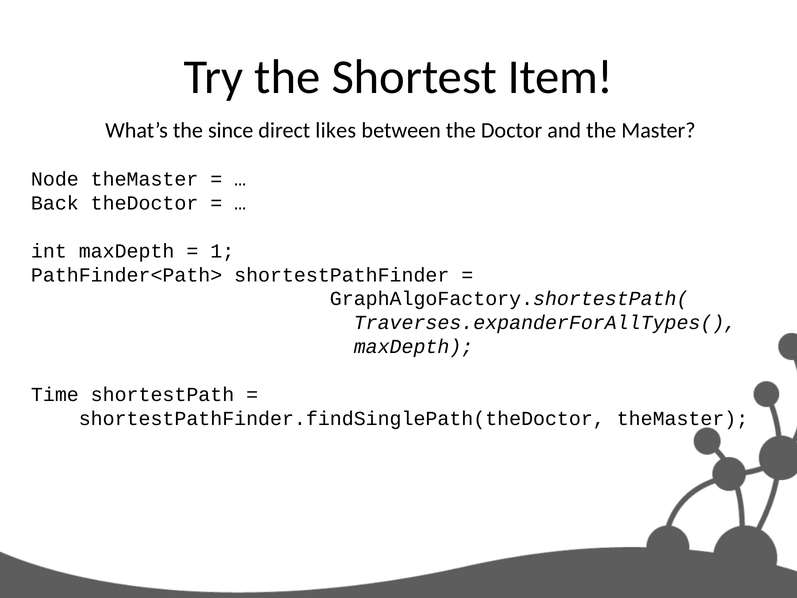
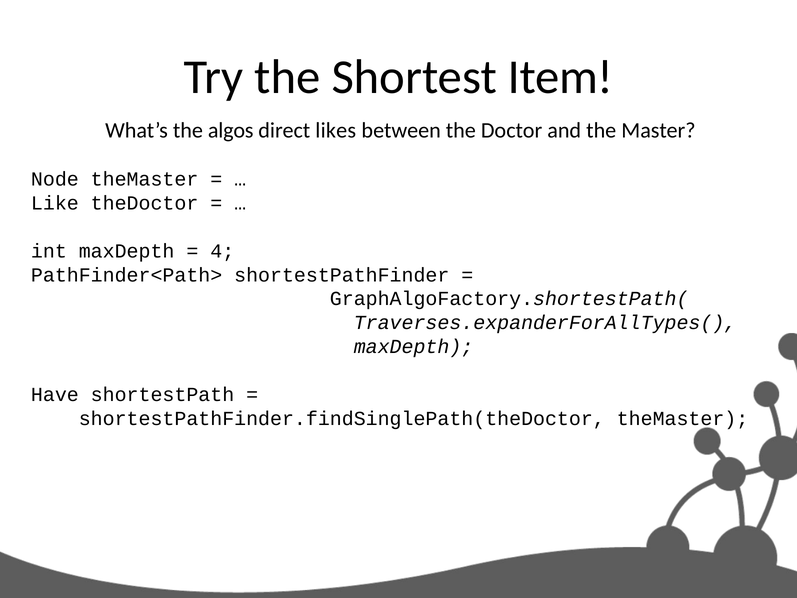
since: since -> algos (231, 130)
Back: Back -> Like (55, 203)
1: 1 -> 4 (222, 251)
Time: Time -> Have (55, 394)
